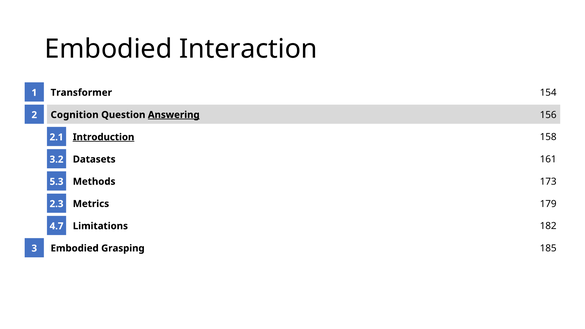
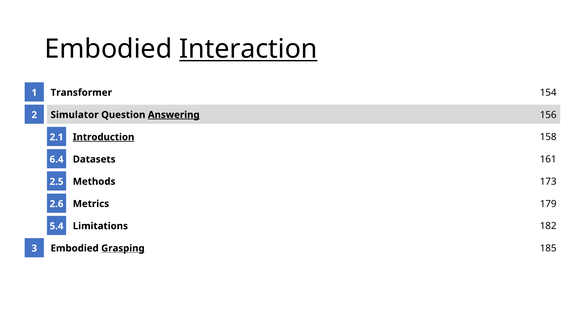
Interaction underline: none -> present (248, 49)
Cognition: Cognition -> Simulator (75, 115)
3.2: 3.2 -> 6.4 (57, 159)
5.3: 5.3 -> 2.5 (57, 182)
2.3: 2.3 -> 2.6 (57, 204)
4.7: 4.7 -> 5.4 (57, 226)
Grasping underline: none -> present (123, 248)
